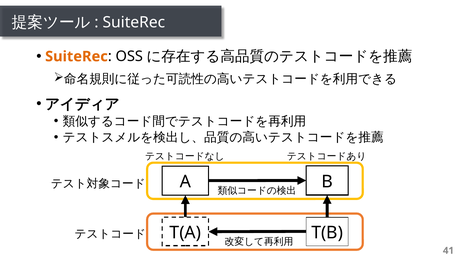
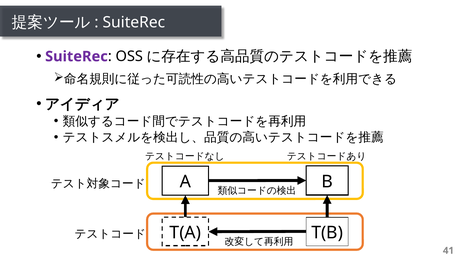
SuiteRec colour: orange -> purple (76, 56)
